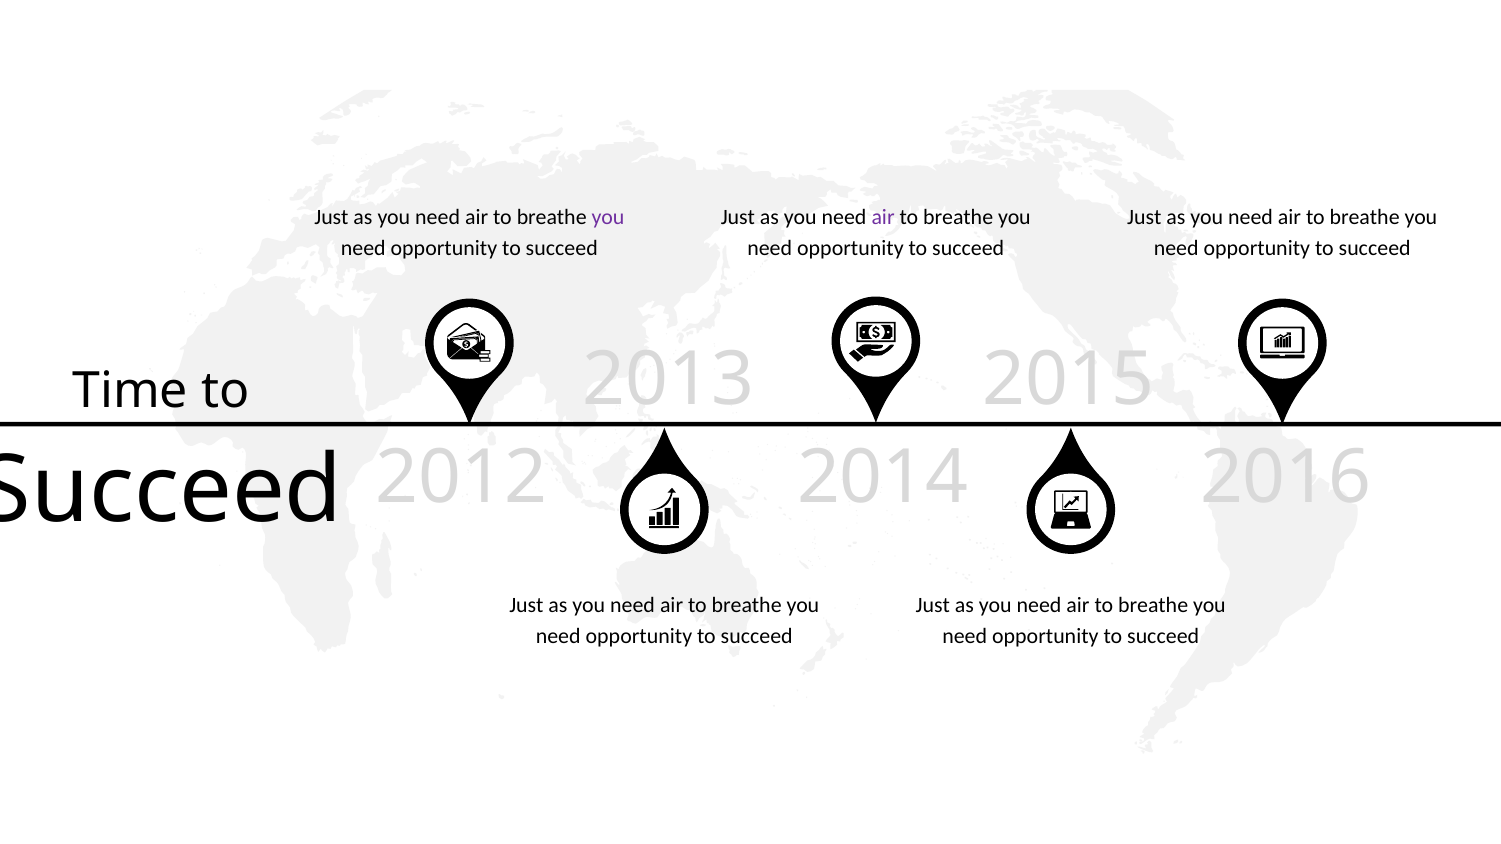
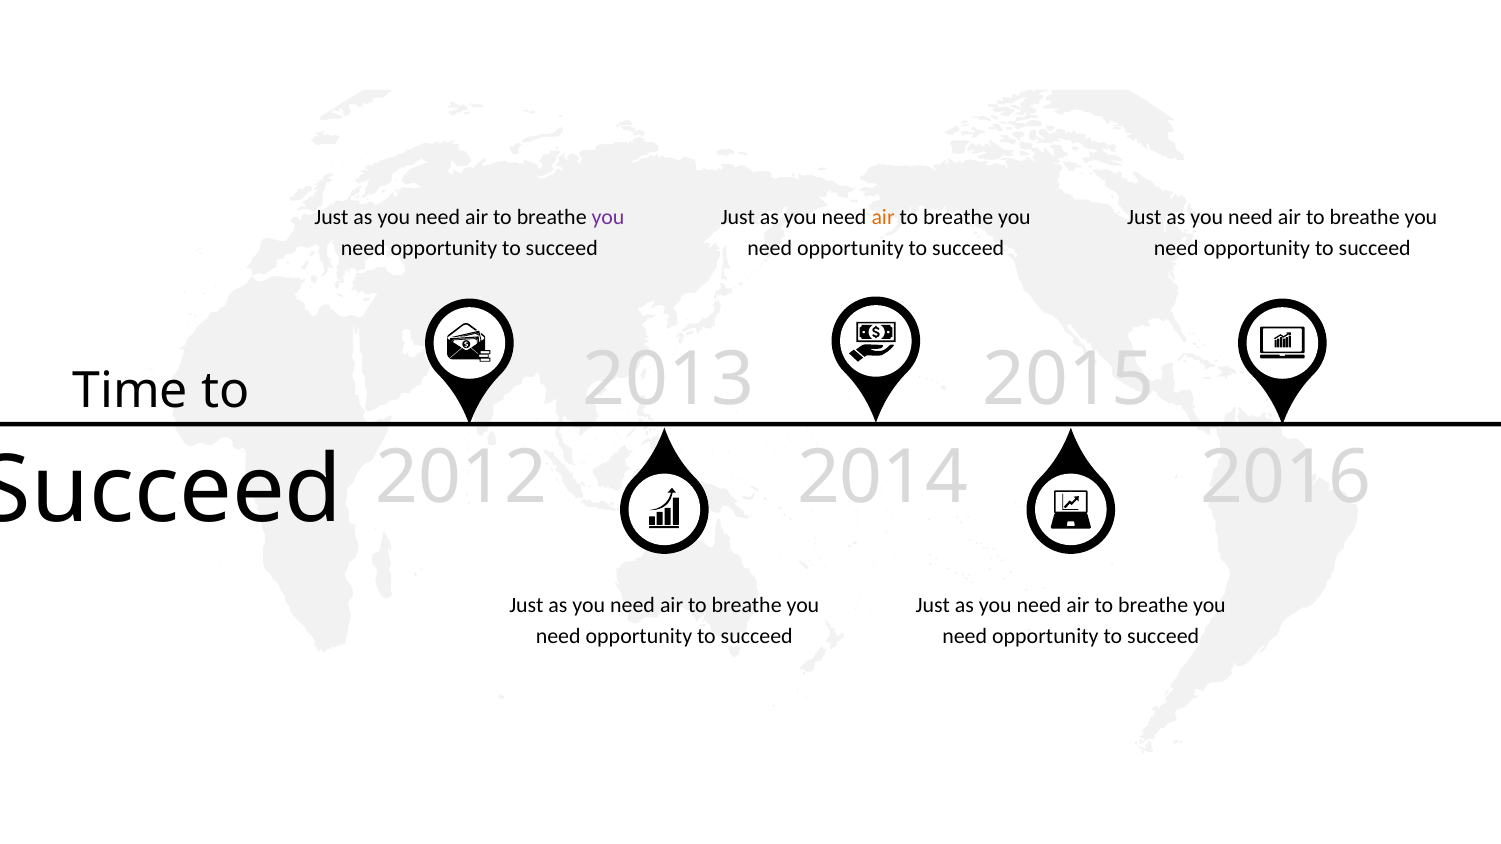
air colour: purple -> orange (883, 217)
